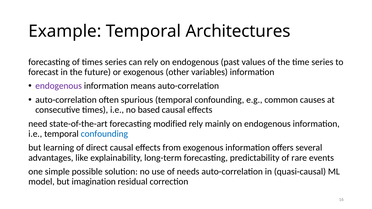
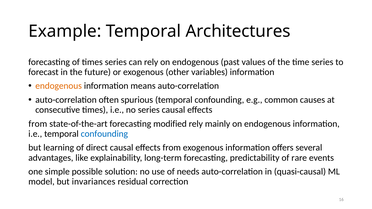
endogenous colour: purple -> orange (59, 86)
no based: based -> series (149, 110)
need: need -> from (38, 124)
imagination: imagination -> invariances (94, 182)
